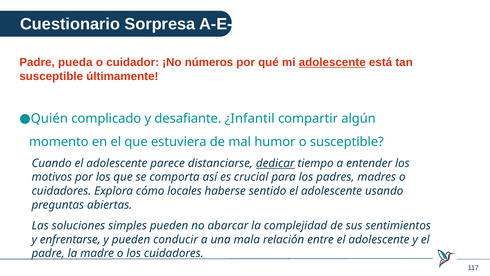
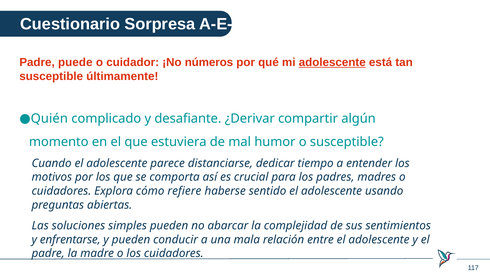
pueda: pueda -> puede (75, 62)
¿Infantil: ¿Infantil -> ¿Derivar (250, 118)
dedicar underline: present -> none (275, 163)
locales: locales -> refiere (184, 191)
